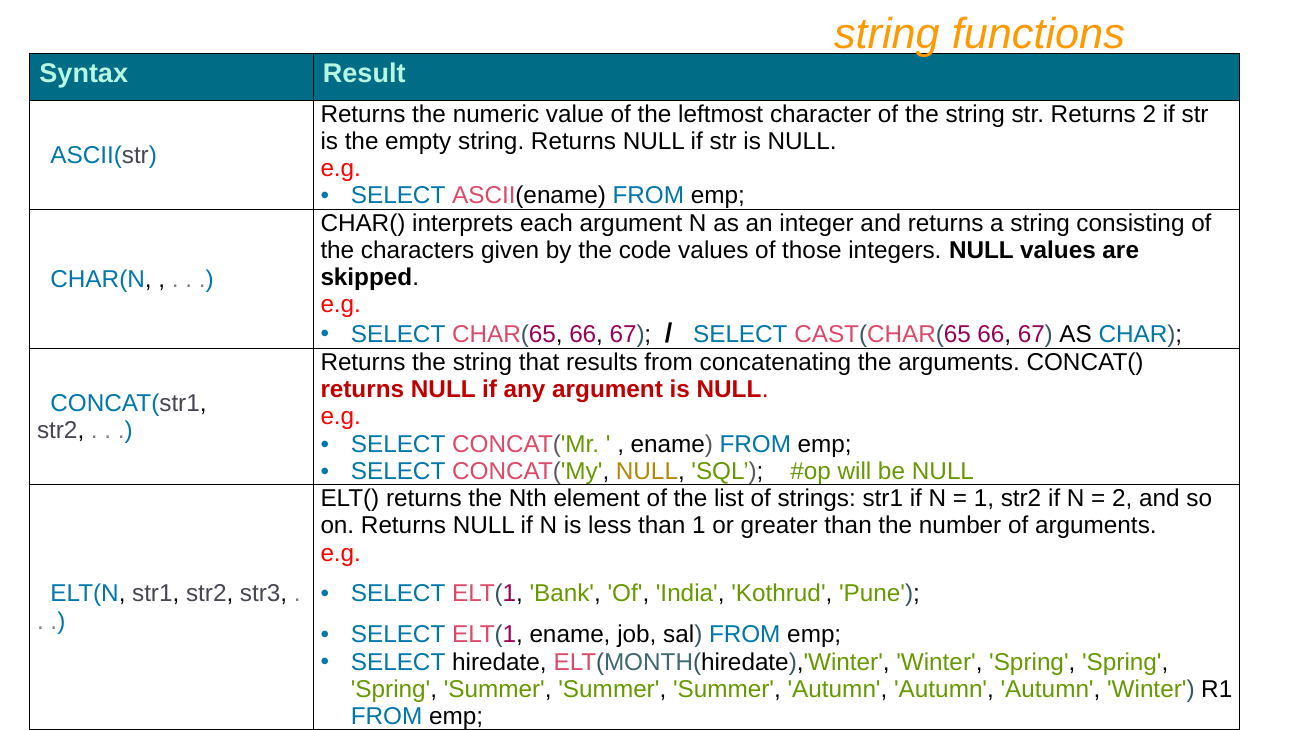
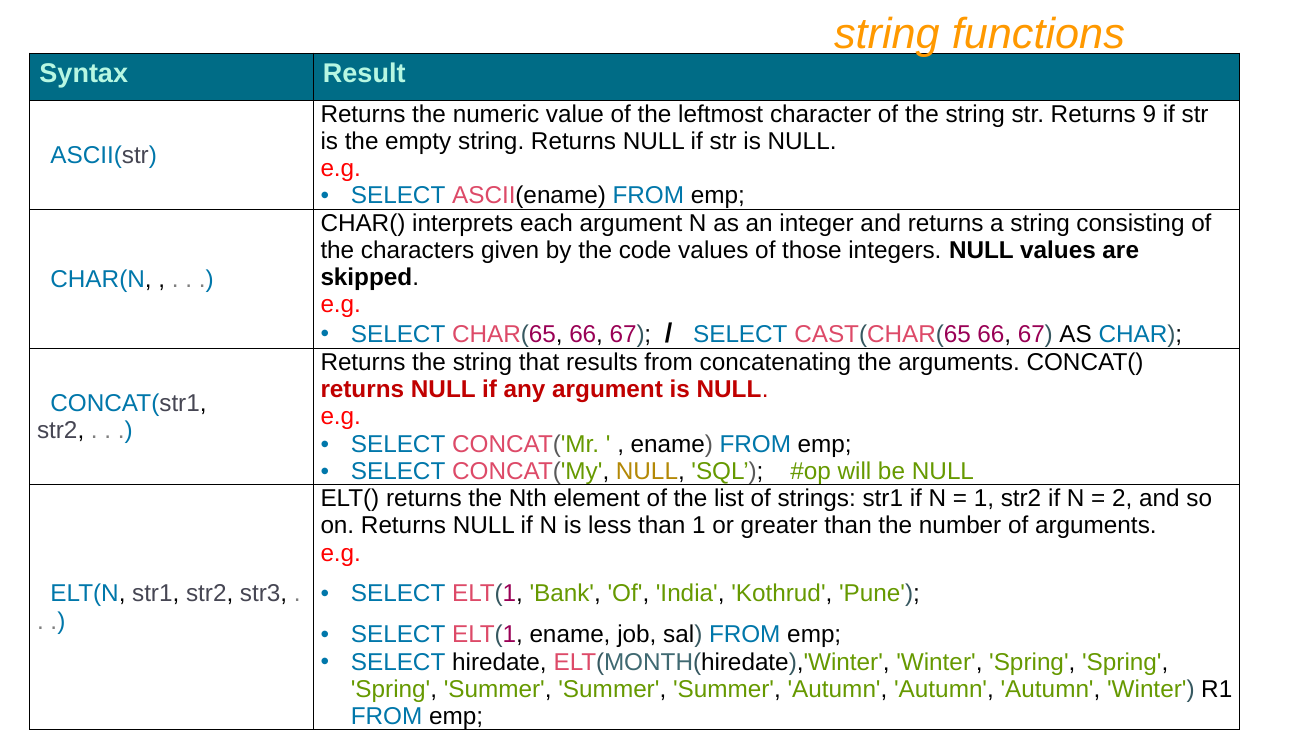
Returns 2: 2 -> 9 (1149, 114)
